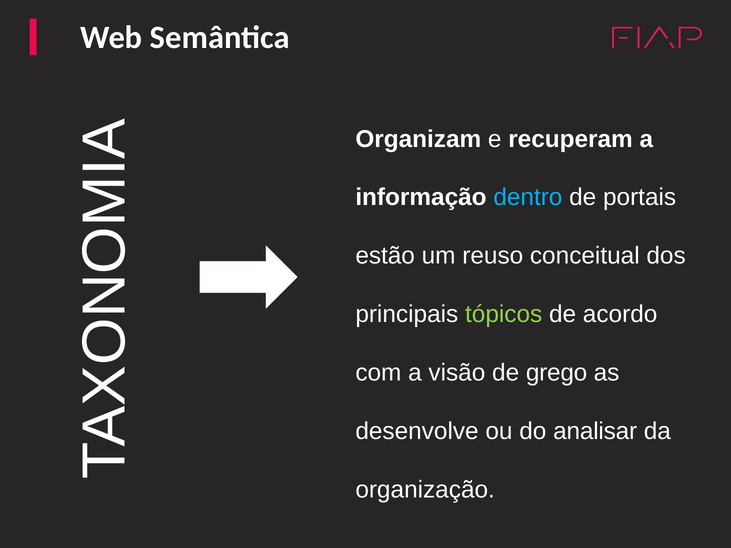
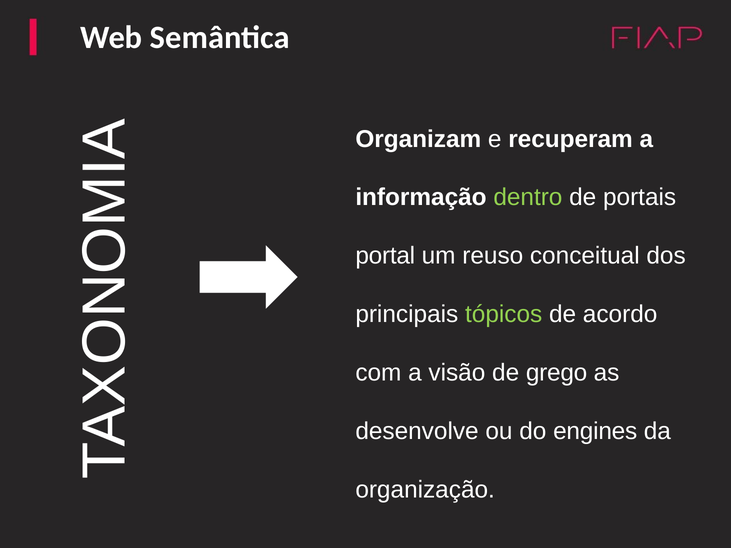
dentro colour: light blue -> light green (528, 198)
estão: estão -> portal (385, 256)
analisar: analisar -> engines (595, 431)
